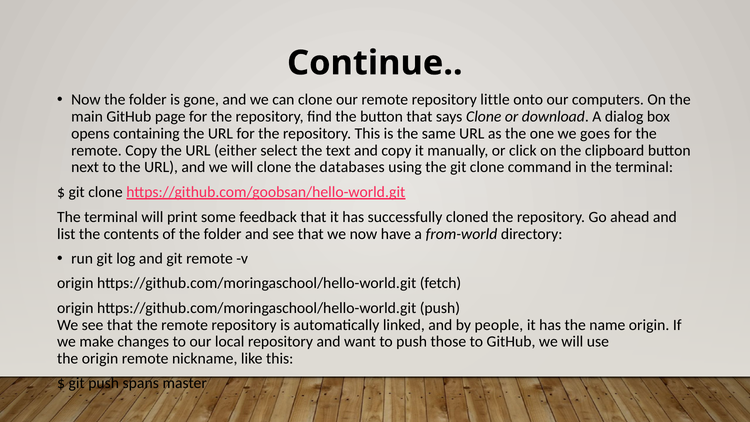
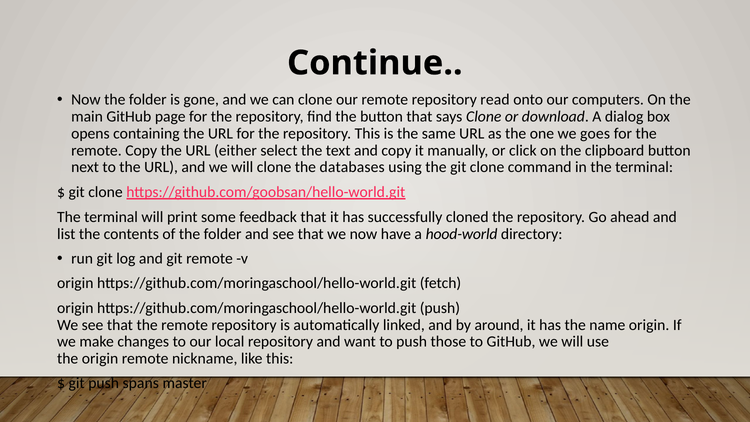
little: little -> read (495, 100)
from-world: from-world -> hood-world (462, 234)
people: people -> around (499, 325)
